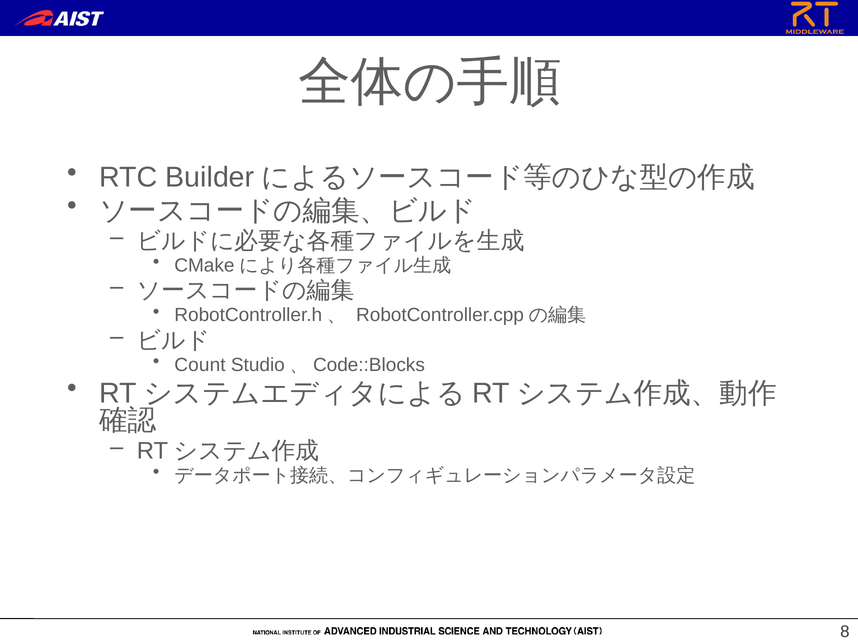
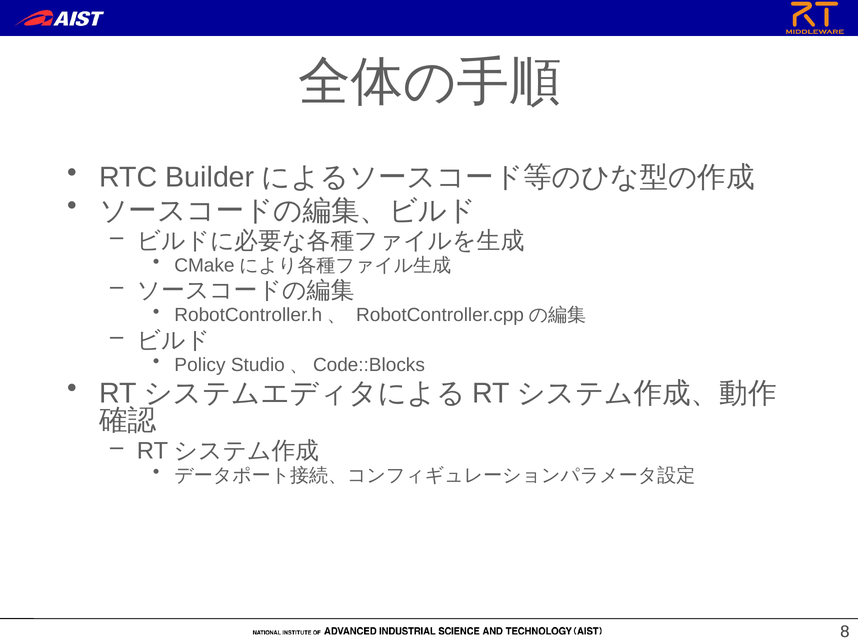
Count: Count -> Policy (200, 365)
